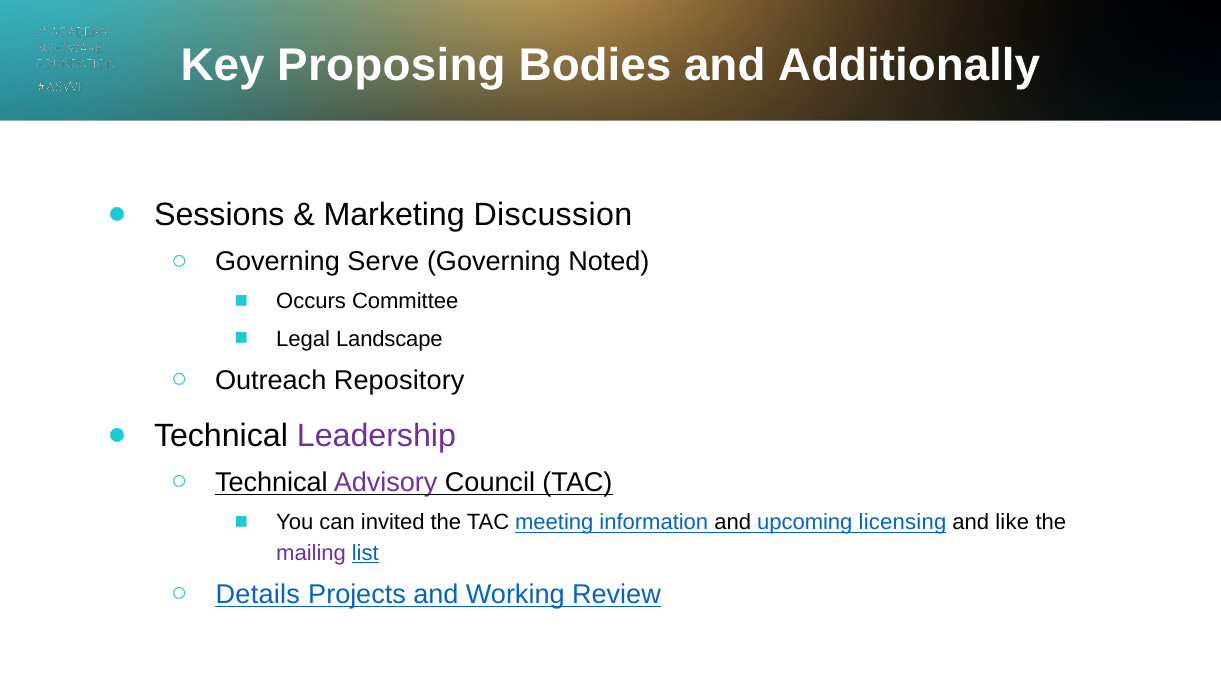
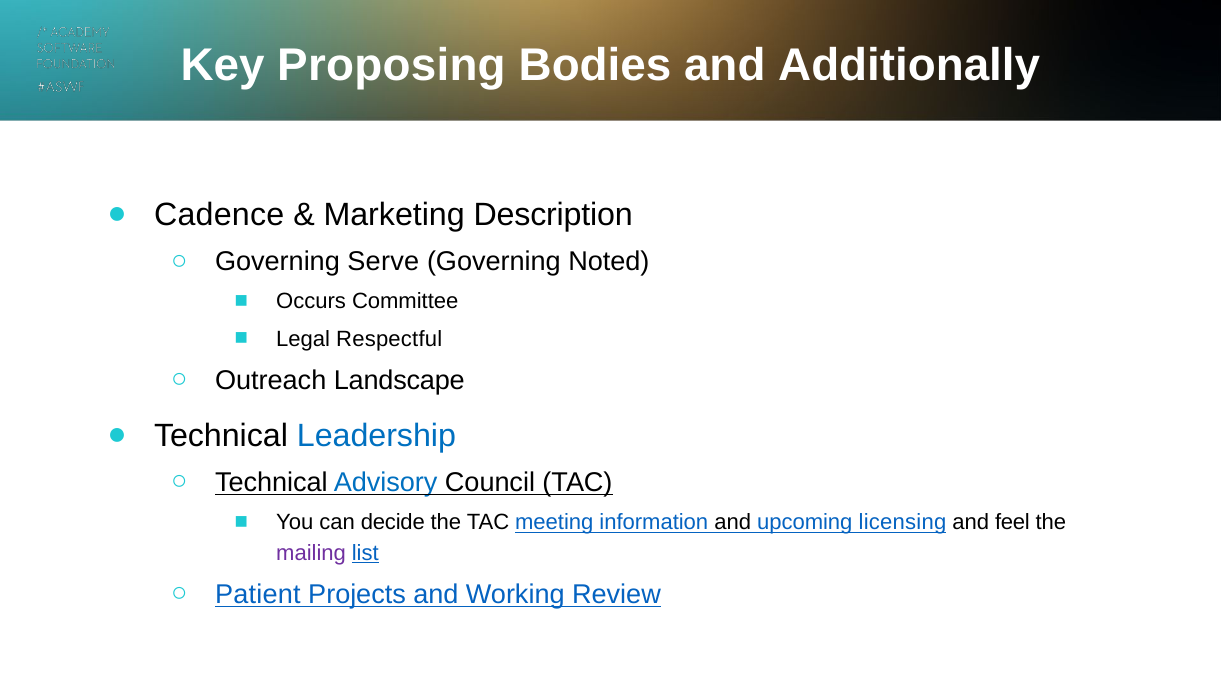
Sessions: Sessions -> Cadence (219, 215)
Discussion: Discussion -> Description (553, 215)
Landscape: Landscape -> Respectful (389, 339)
Repository: Repository -> Landscape (399, 380)
Leadership colour: purple -> blue (376, 435)
Advisory colour: purple -> blue (386, 482)
invited: invited -> decide (393, 522)
like: like -> feel (1012, 522)
Details: Details -> Patient (258, 594)
